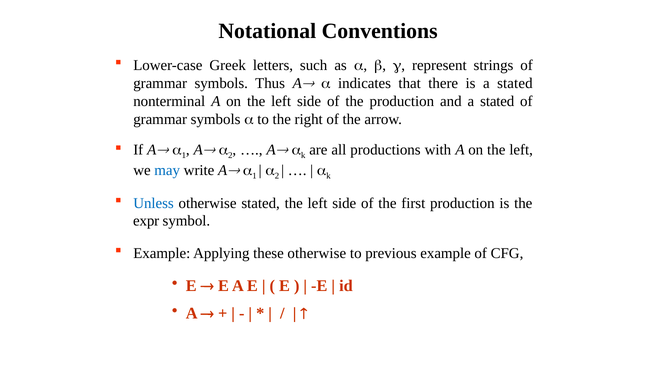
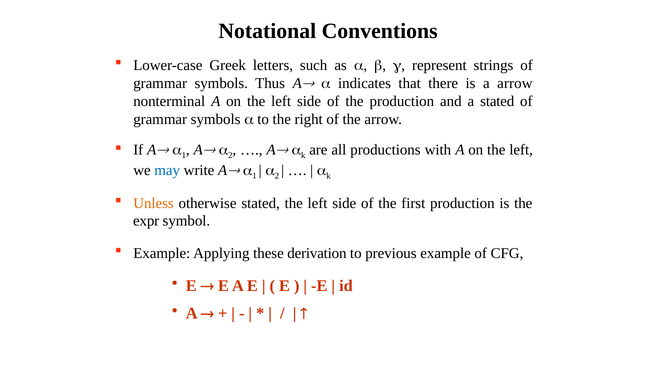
is a stated: stated -> arrow (515, 83)
Unless colour: blue -> orange (154, 203)
these otherwise: otherwise -> derivation (317, 253)
